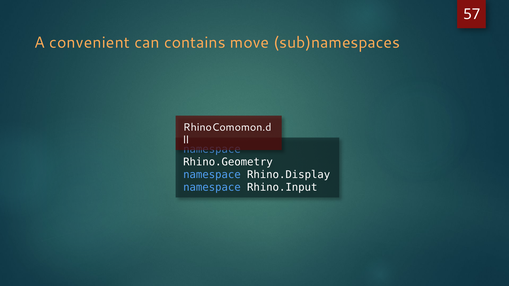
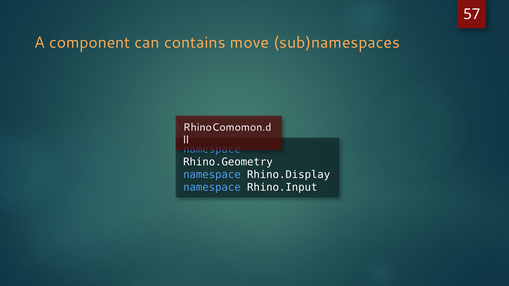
convenient: convenient -> component (90, 43)
